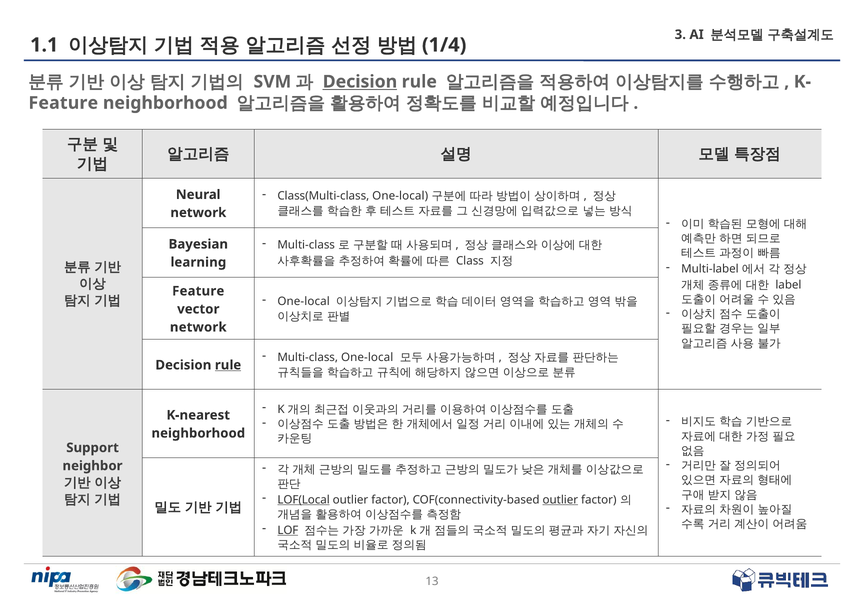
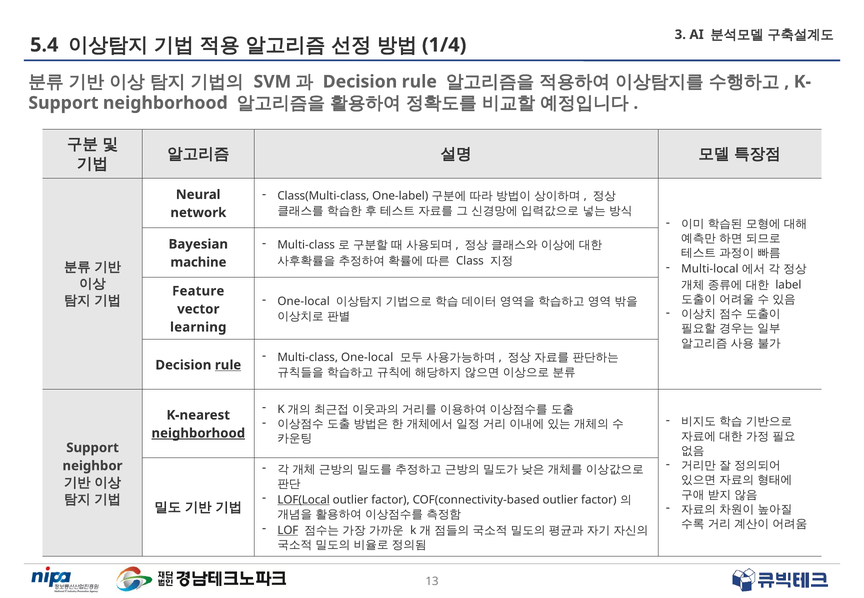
1.1: 1.1 -> 5.4 (44, 45)
Decision underline: present -> none (360, 82)
Feature: Feature -> Support (63, 103)
Class(Multi-class One-local: One-local -> One-label (400, 196)
learning: learning -> machine (198, 262)
Multi-label: Multi-label -> Multi-local (710, 269)
network: network -> learning (198, 327)
neighborhood underline: none -> present (198, 433)
outlier underline: present -> none (560, 500)
